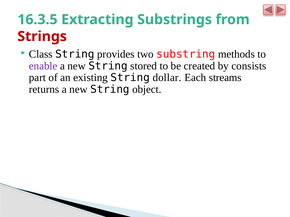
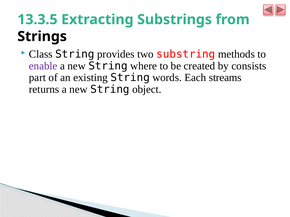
16.3.5: 16.3.5 -> 13.3.5 (37, 20)
Strings colour: red -> black (42, 36)
stored: stored -> where (144, 66)
dollar: dollar -> words (167, 78)
